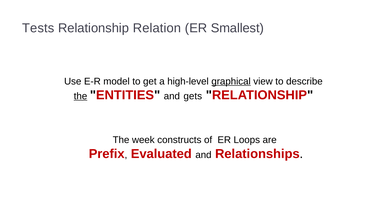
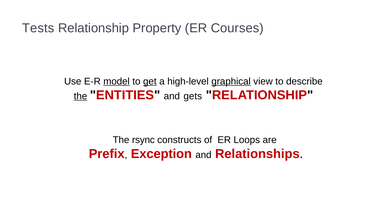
Relation: Relation -> Property (157, 28)
Smallest: Smallest -> Courses (237, 28)
model underline: none -> present (117, 81)
get underline: none -> present (150, 81)
week: week -> rsync (143, 140)
Evaluated: Evaluated -> Exception (161, 154)
